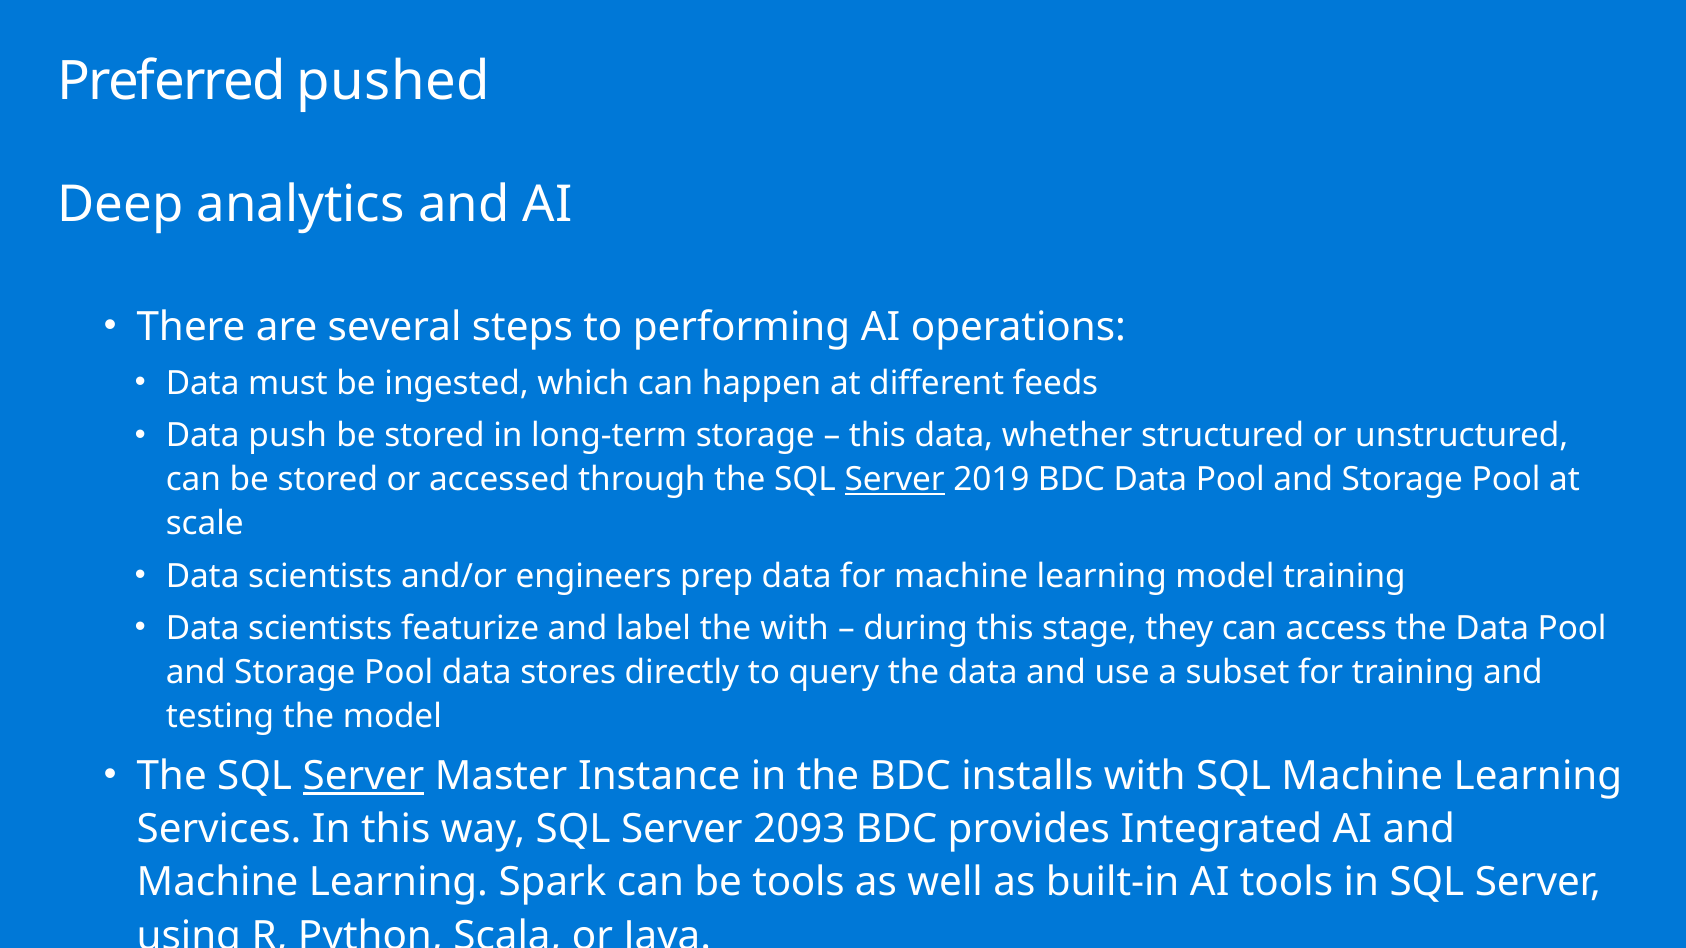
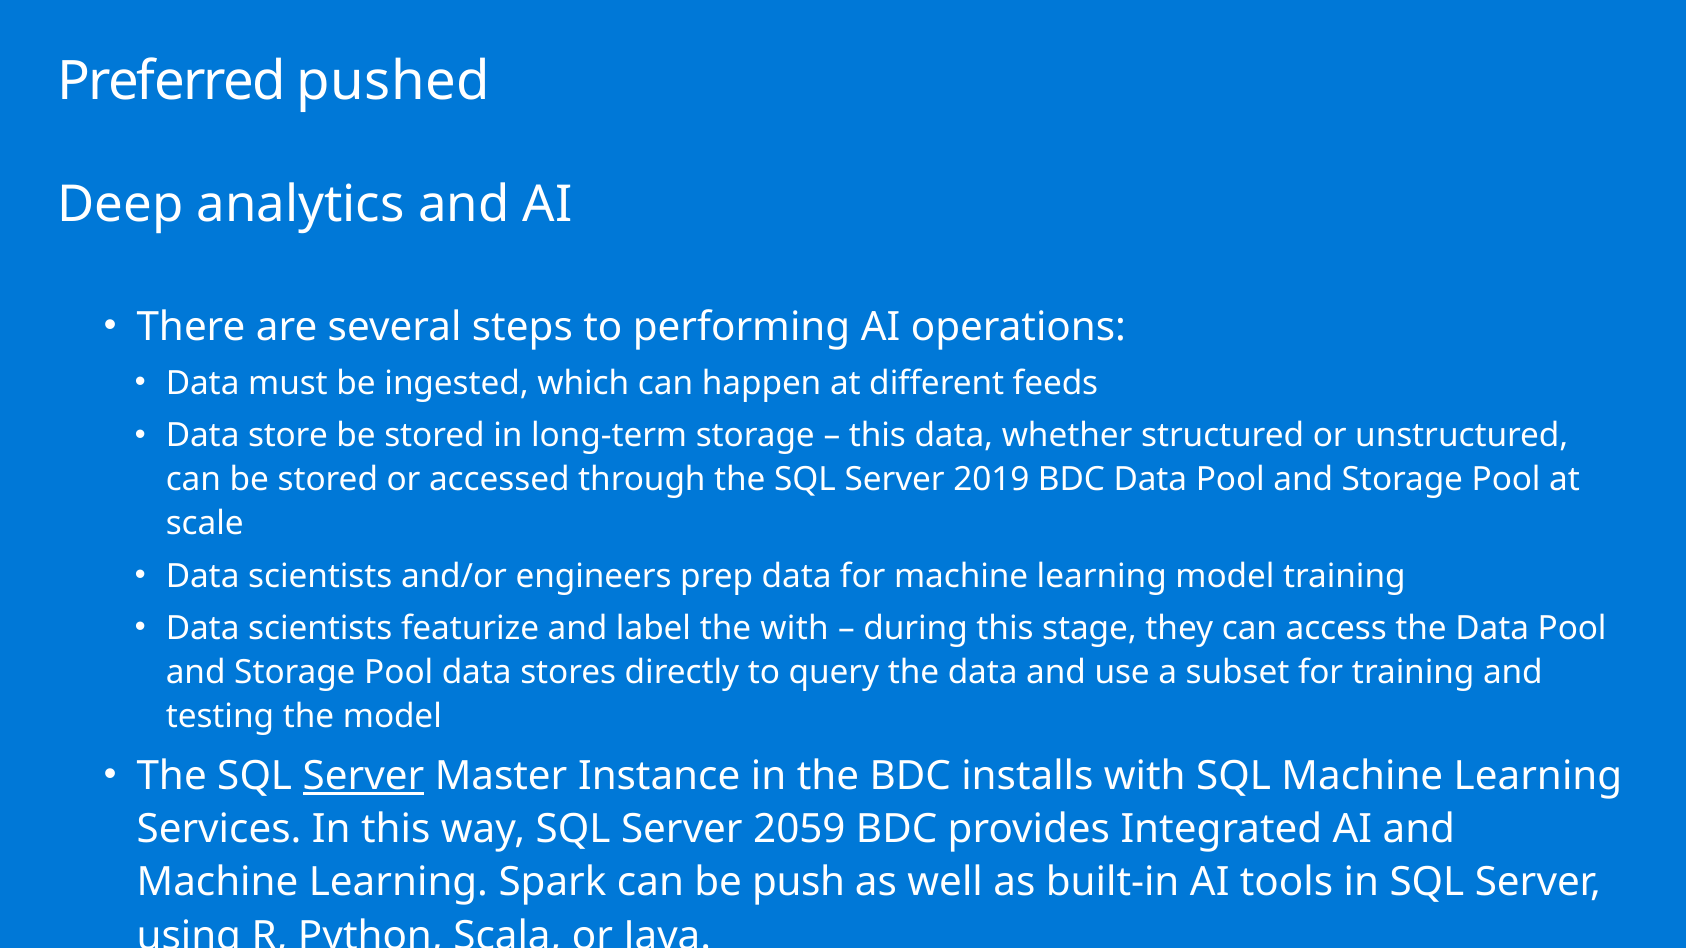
push: push -> store (288, 436)
Server underline: present -> none (895, 480)
2093: 2093 -> 2059 (799, 830)
be tools: tools -> push (799, 883)
